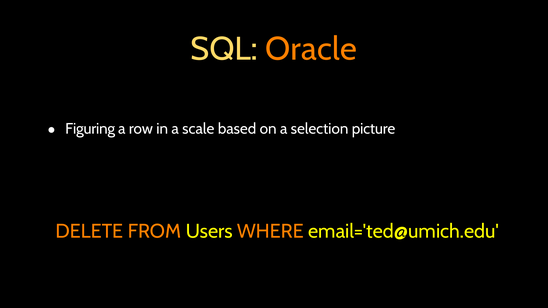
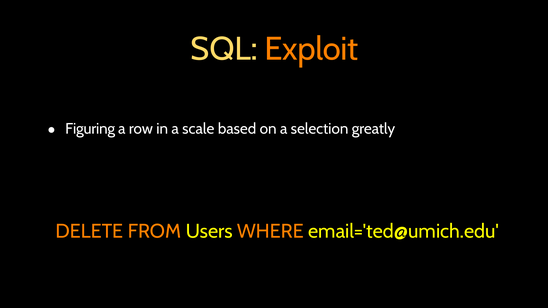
Oracle: Oracle -> Exploit (311, 49)
picture: picture -> greatly (373, 129)
